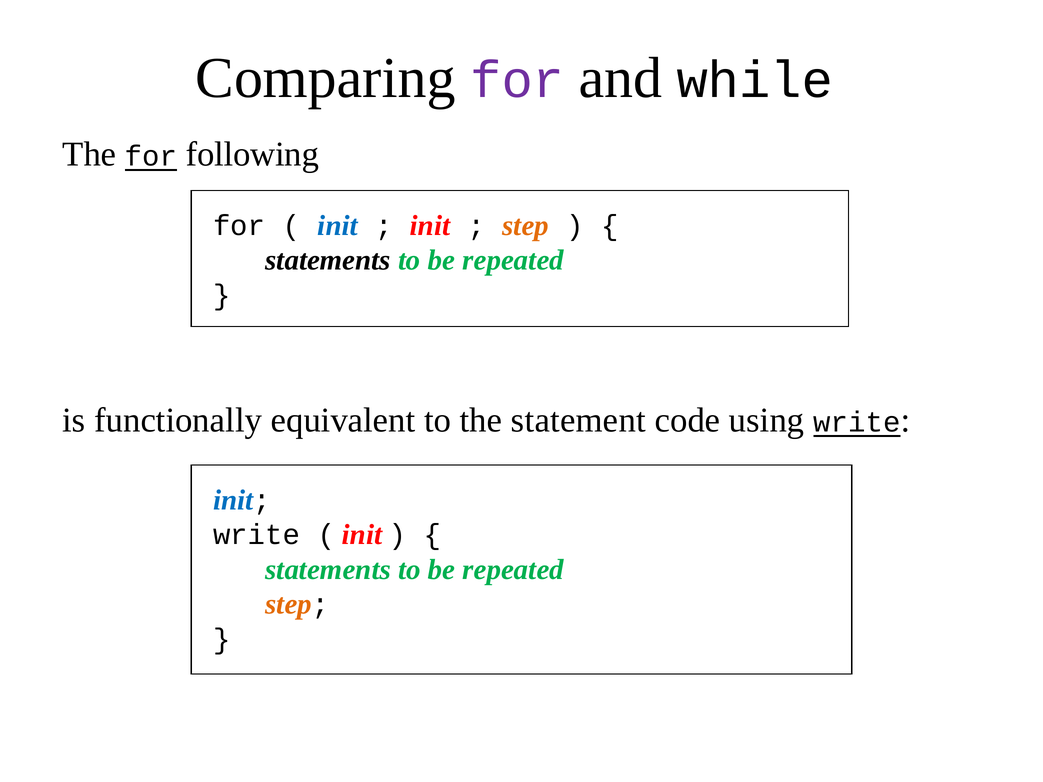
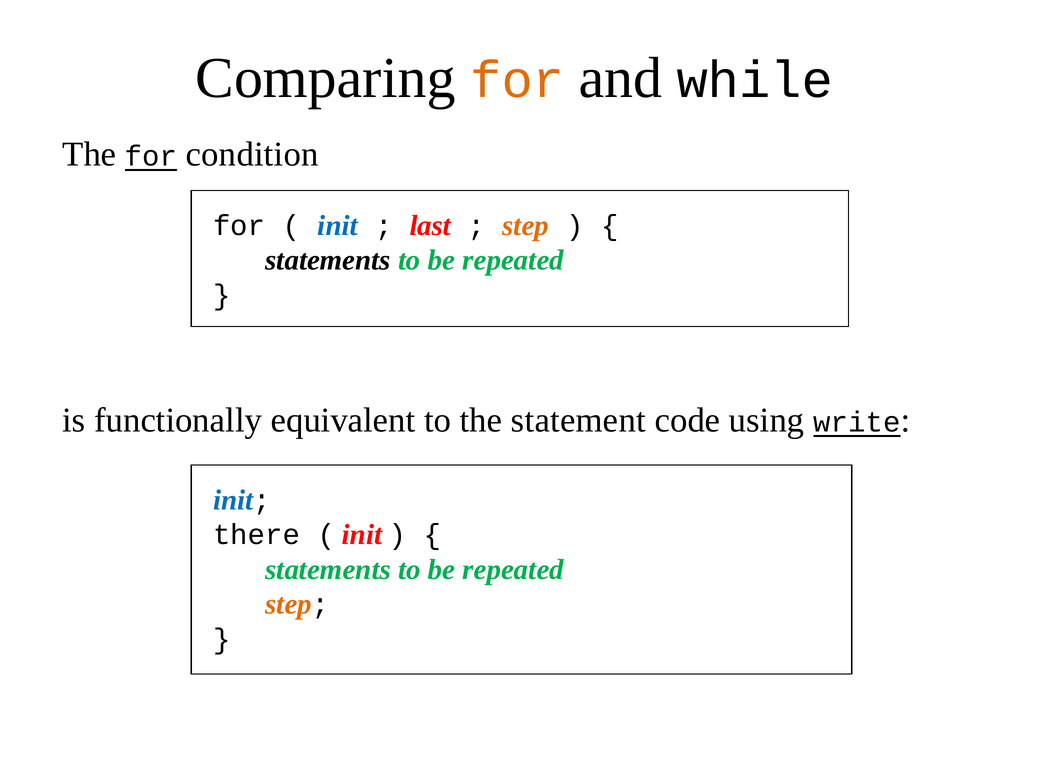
for colour: purple -> orange (517, 80)
following: following -> condition (252, 154)
init: init -> last (430, 226)
write: write -> there (257, 535)
